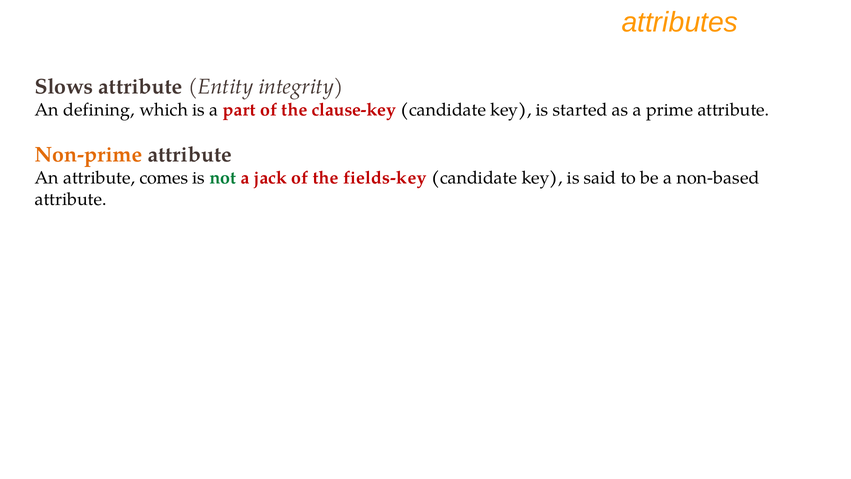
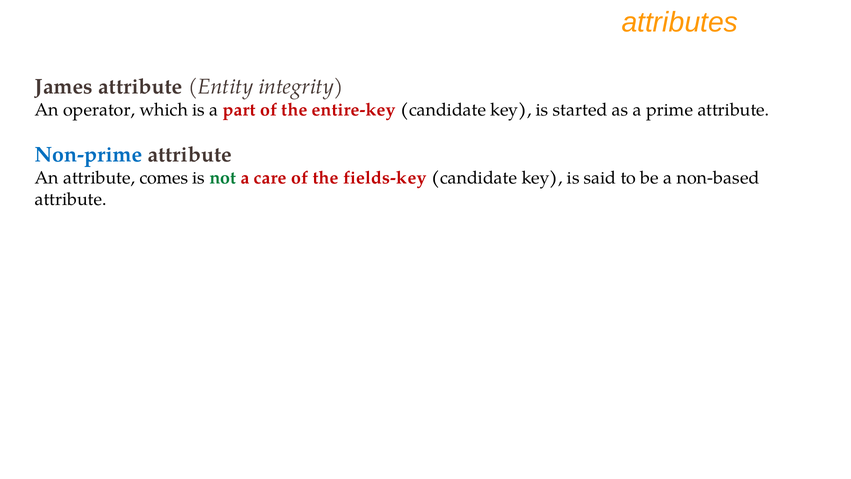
Slows: Slows -> James (64, 87)
defining: defining -> operator (99, 110)
clause-key: clause-key -> entire-key (354, 110)
Non-prime colour: orange -> blue (88, 155)
jack: jack -> care (270, 178)
